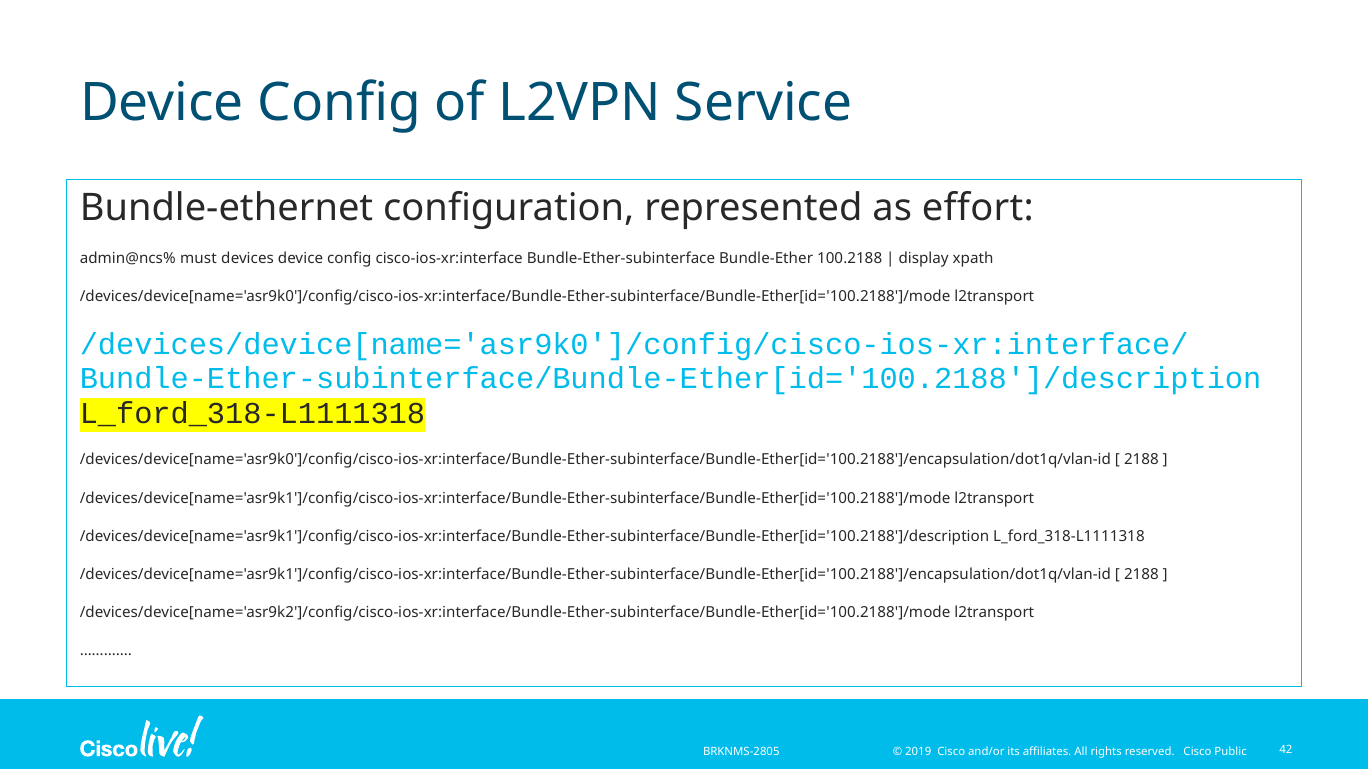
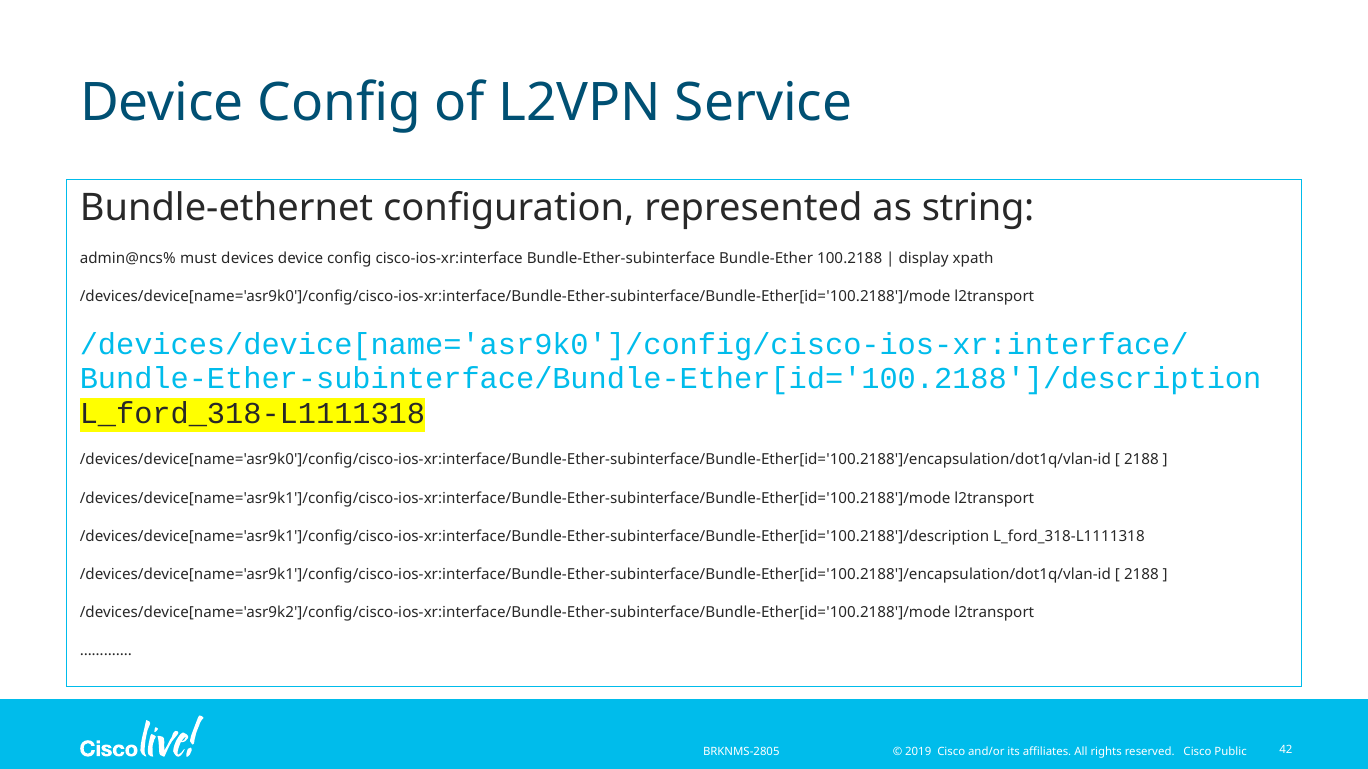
effort: effort -> string (978, 208)
